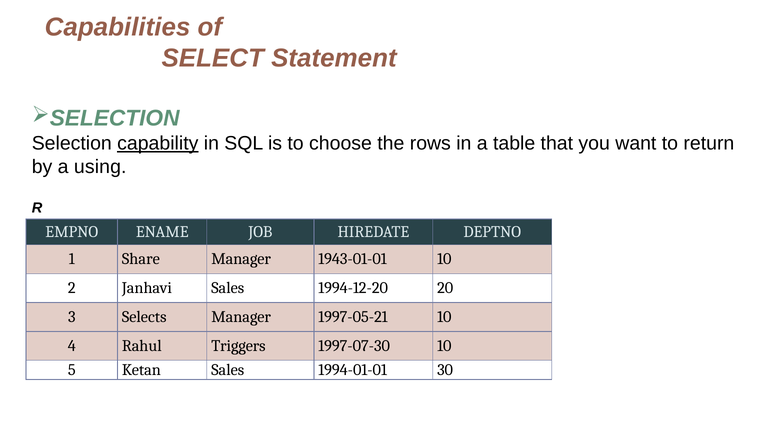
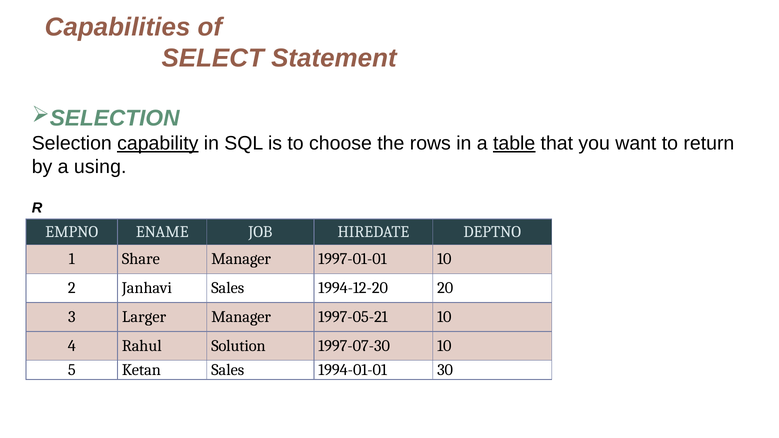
table underline: none -> present (514, 143)
1943-01-01: 1943-01-01 -> 1997-01-01 (352, 259)
Selects: Selects -> Larger (144, 317)
Triggers: Triggers -> Solution (238, 346)
